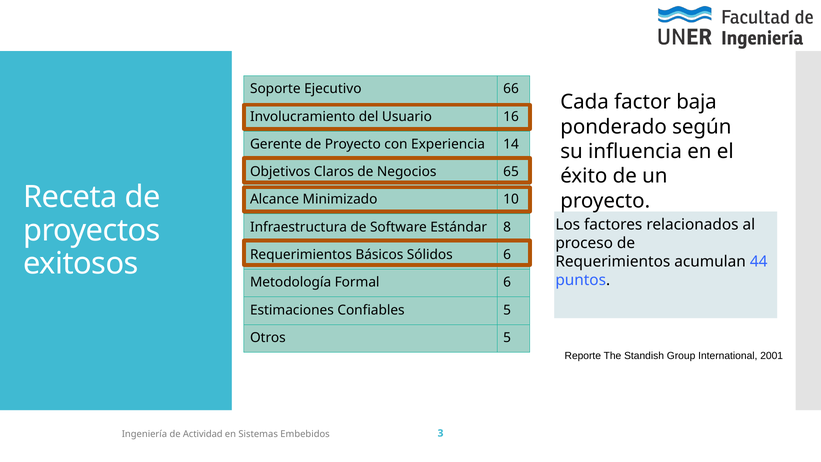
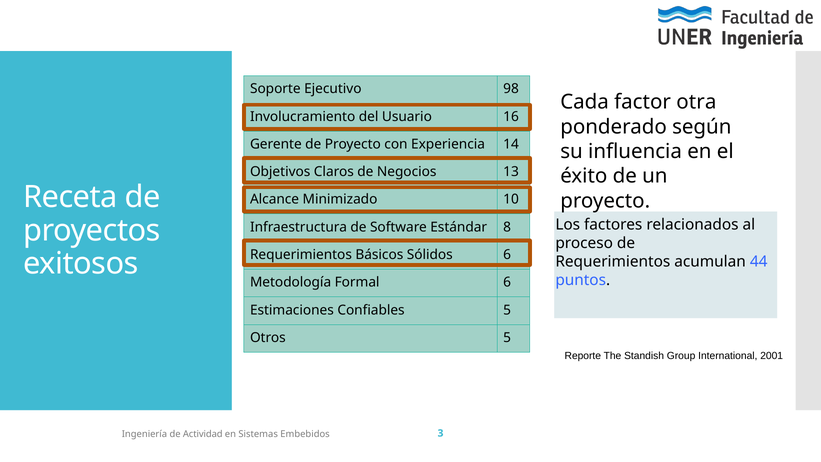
66: 66 -> 98 (511, 89)
baja: baja -> otra (696, 102)
65: 65 -> 13 (511, 172)
